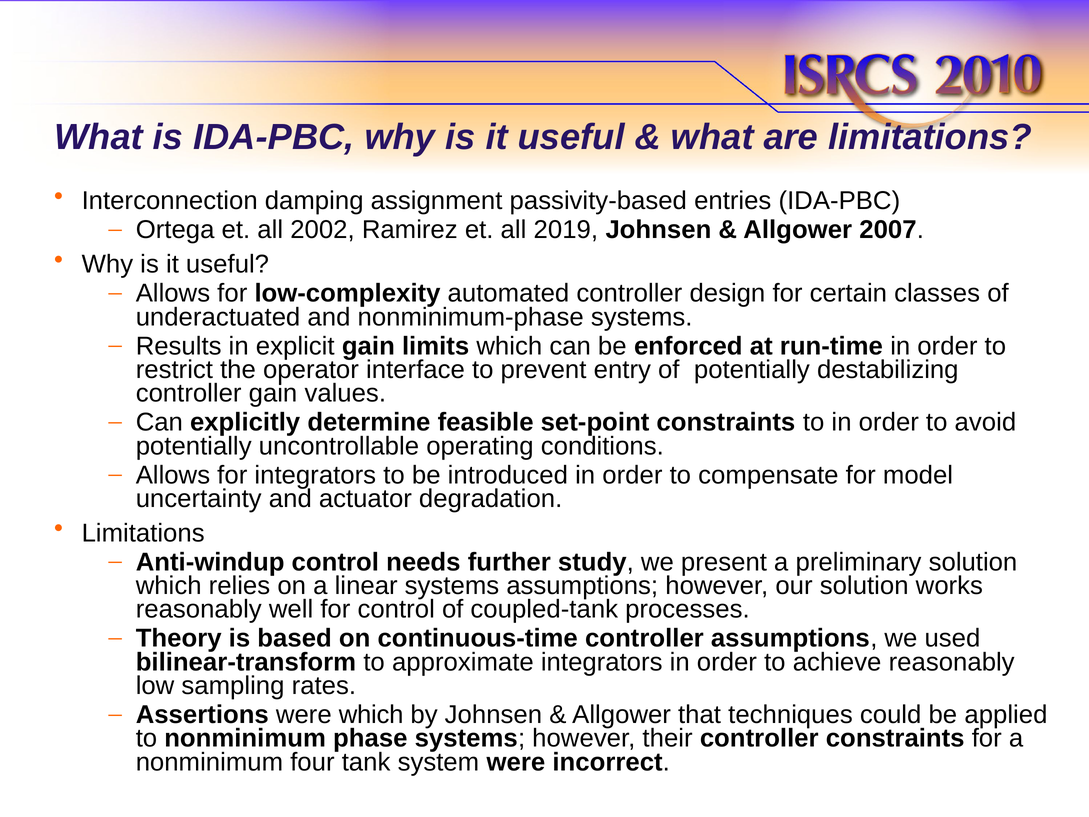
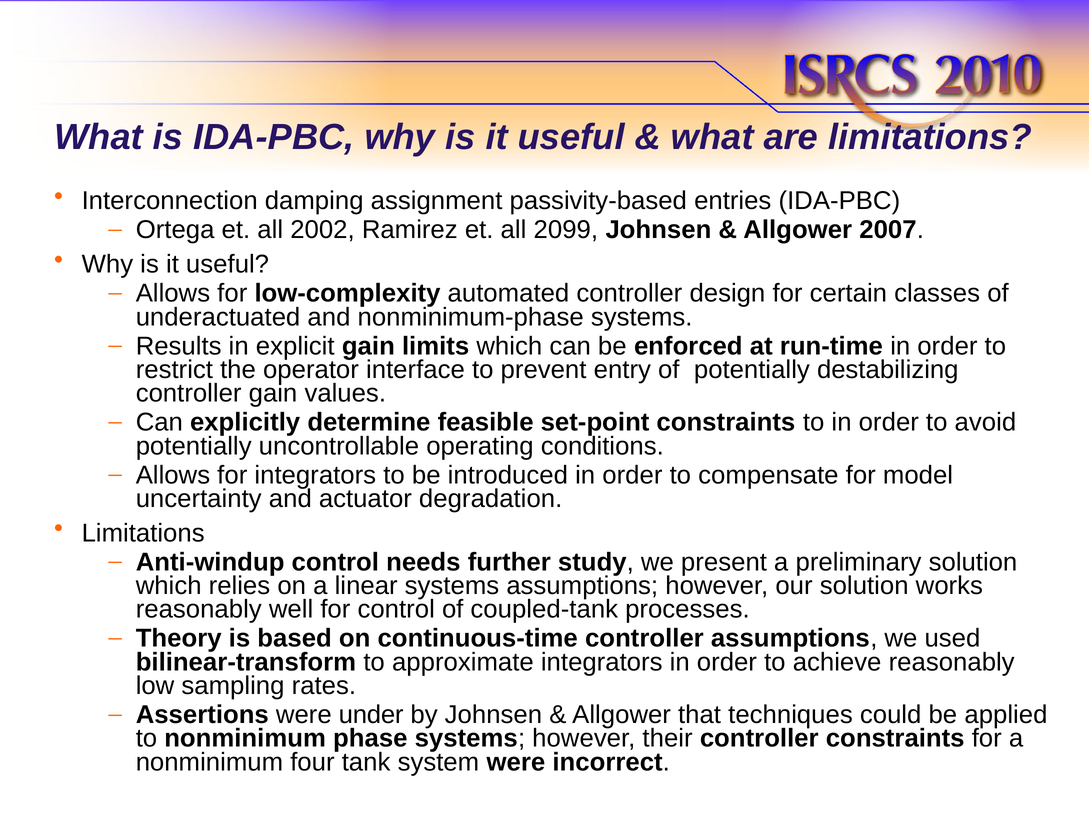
2019: 2019 -> 2099 (566, 230)
were which: which -> under (371, 715)
